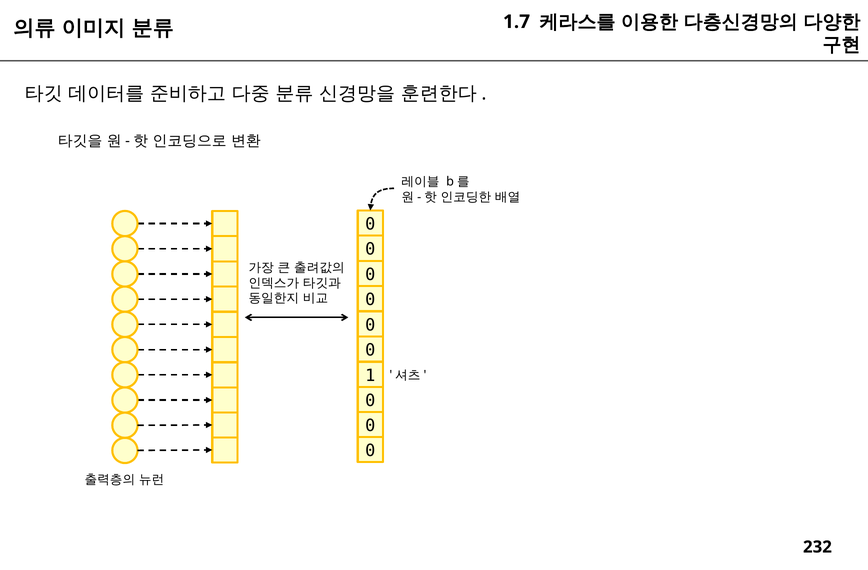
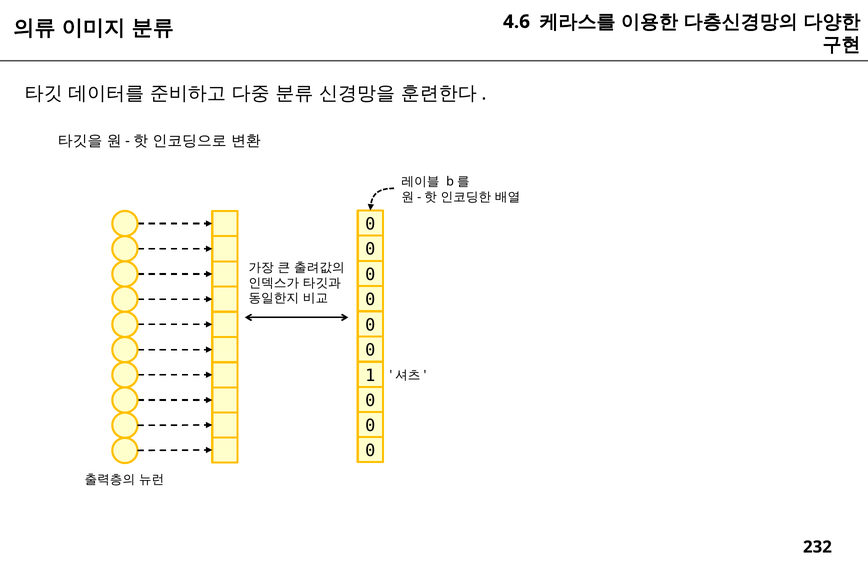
1.7: 1.7 -> 4.6 (517, 22)
